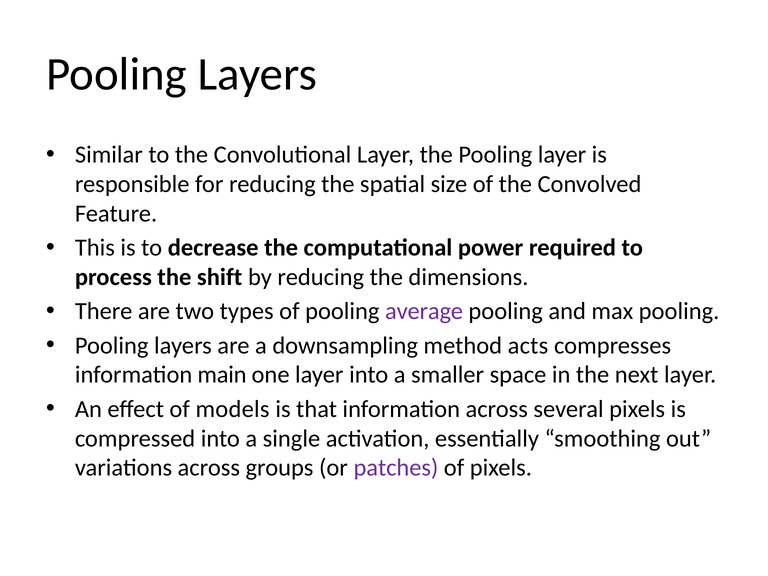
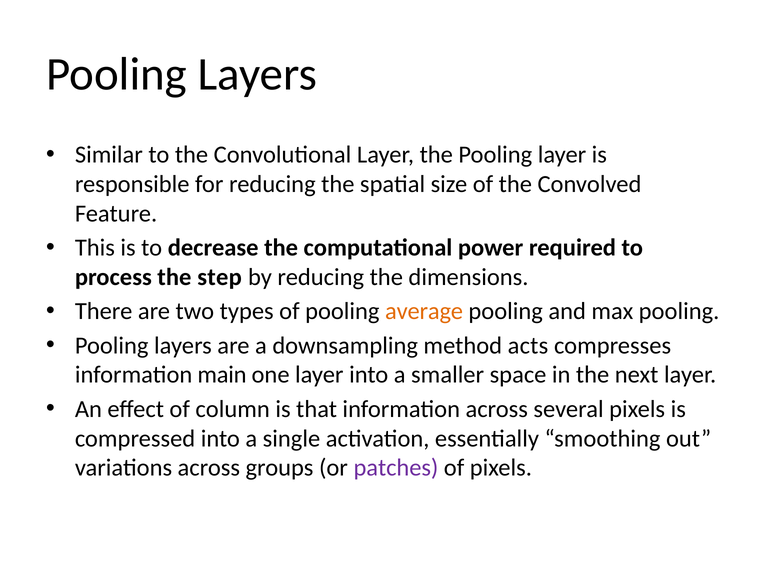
shift: shift -> step (220, 277)
average colour: purple -> orange (424, 311)
models: models -> column (233, 409)
